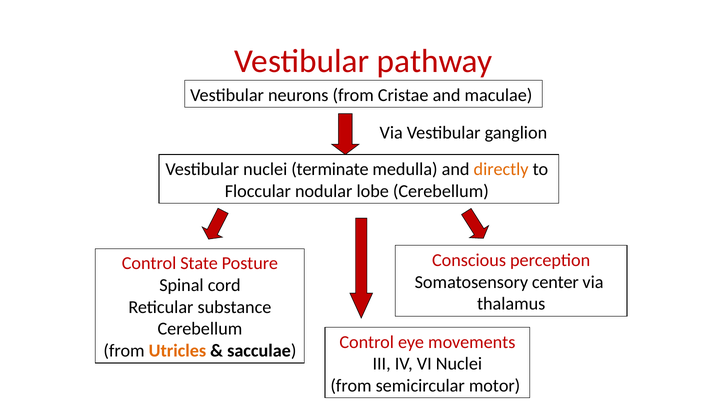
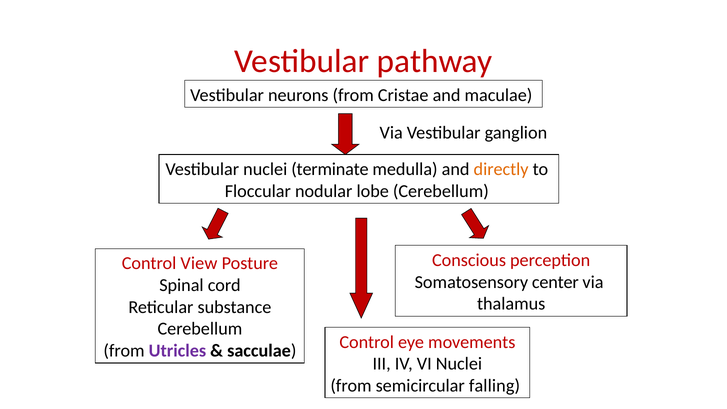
State: State -> View (199, 263)
Utricles colour: orange -> purple (177, 351)
motor: motor -> falling (494, 386)
